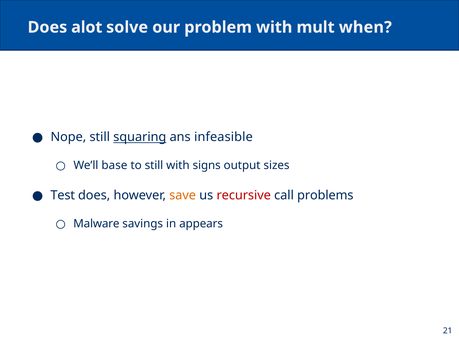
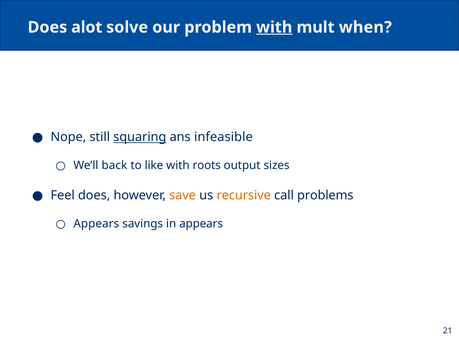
with underline: none -> present (274, 27)
base: base -> back (114, 166)
to still: still -> like (154, 166)
signs: signs -> roots (207, 166)
Test: Test -> Feel (63, 196)
recursive colour: red -> orange (244, 196)
Malware: Malware -> Appears (96, 224)
